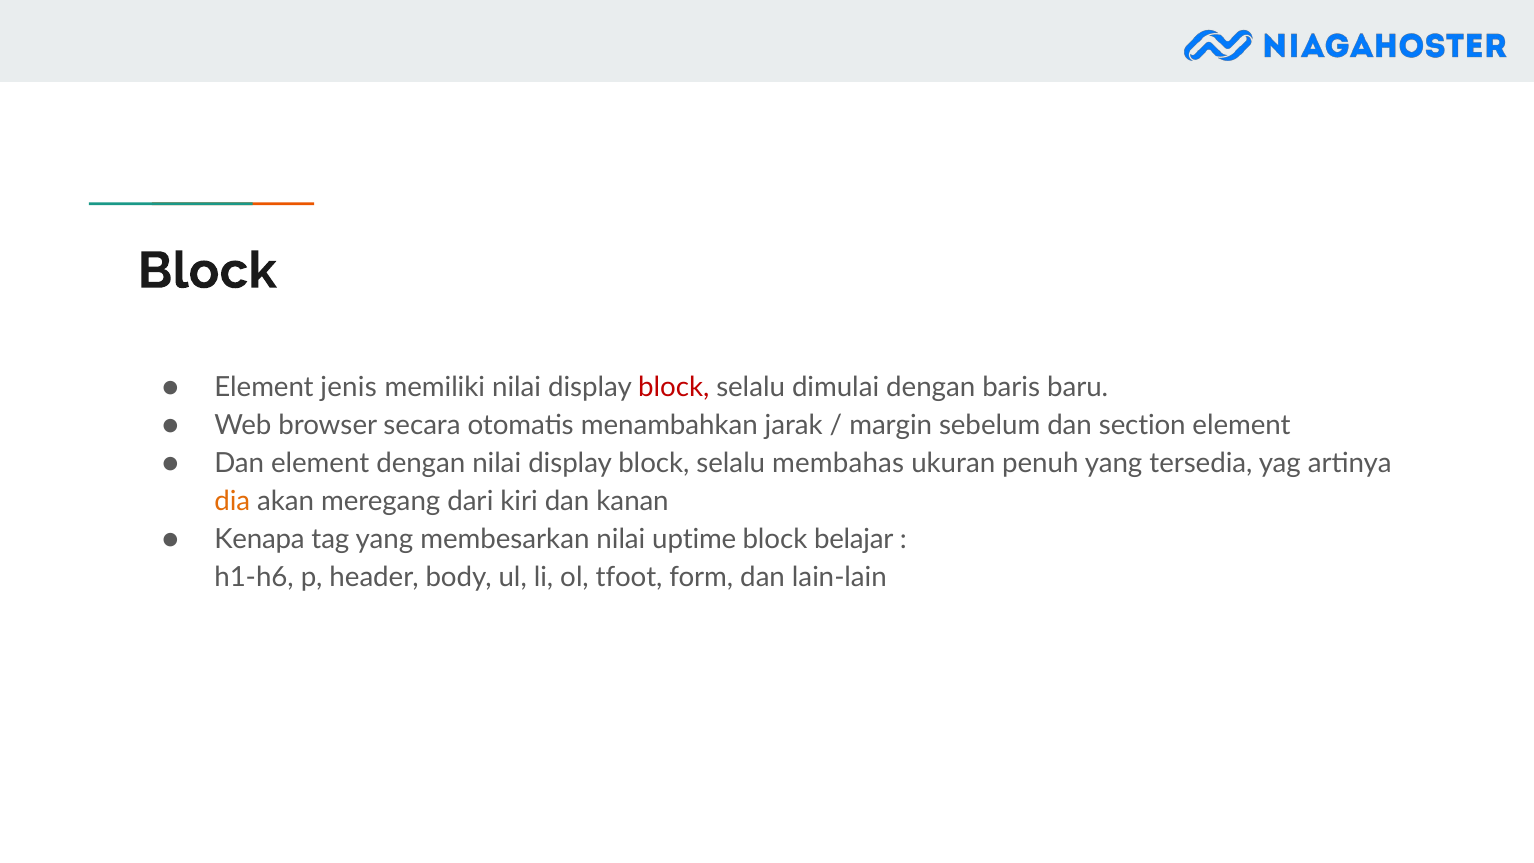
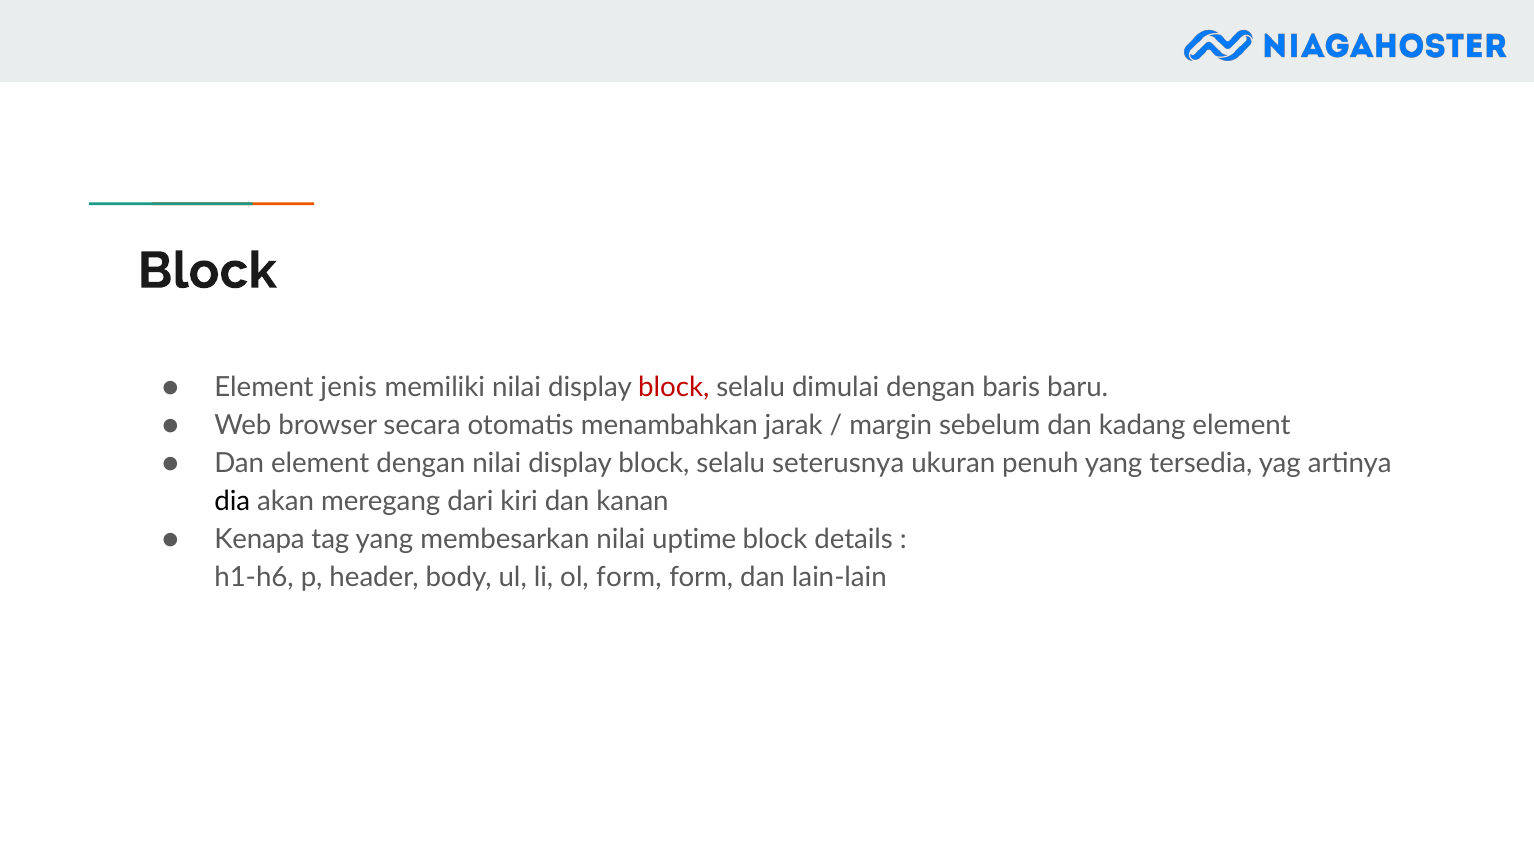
section: section -> kadang (1142, 426)
membahas: membahas -> seterusnya (838, 464)
dia colour: orange -> black (232, 502)
belajar: belajar -> details (854, 540)
ol tfoot: tfoot -> form (629, 578)
